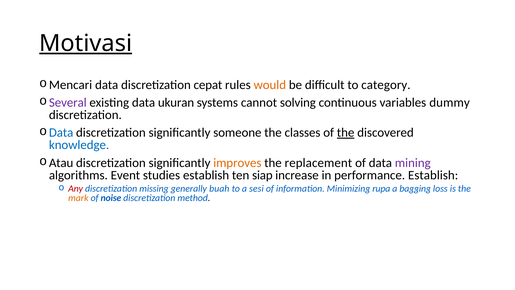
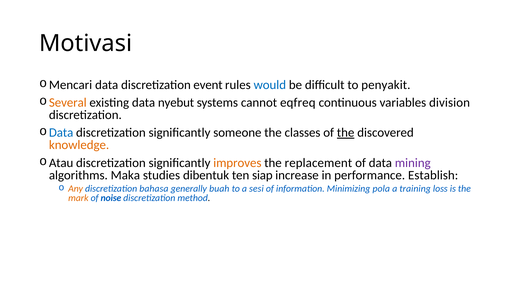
Motivasi underline: present -> none (86, 43)
cepat: cepat -> event (208, 85)
would colour: orange -> blue (270, 85)
category: category -> penyakit (386, 85)
Several colour: purple -> orange (68, 102)
ukuran: ukuran -> nyebut (176, 102)
solving: solving -> eqfreq (298, 102)
dummy: dummy -> division (450, 102)
knowledge colour: blue -> orange (79, 145)
Event: Event -> Maka (125, 175)
studies establish: establish -> dibentuk (206, 175)
Any colour: red -> orange (76, 189)
missing: missing -> bahasa (154, 189)
rupa: rupa -> pola (381, 189)
bagging: bagging -> training (415, 189)
